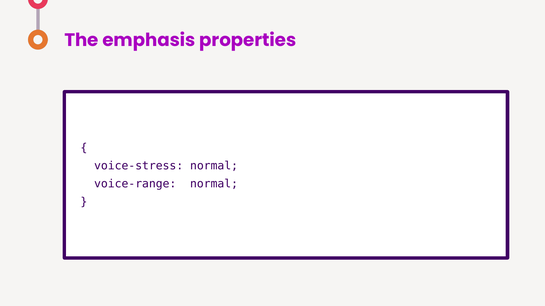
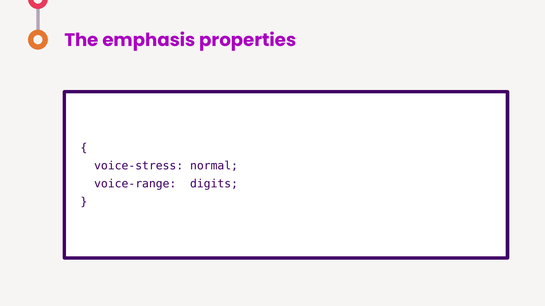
voice-range normal: normal -> digits (214, 184)
